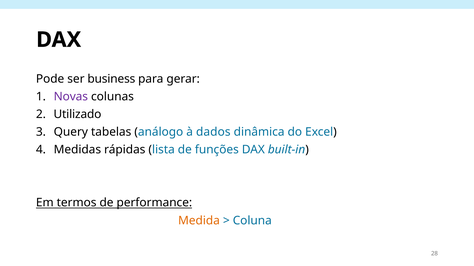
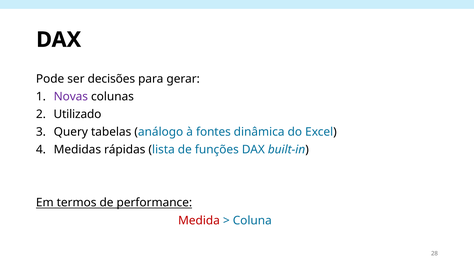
business: business -> decisões (111, 79)
dados: dados -> fontes (213, 132)
Medida colour: orange -> red (199, 221)
